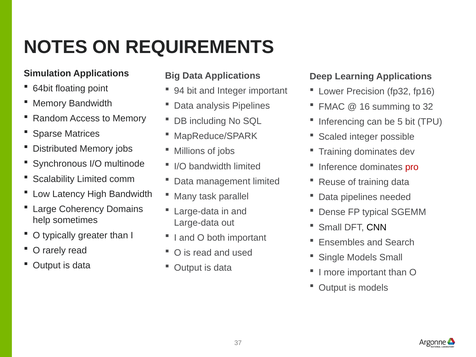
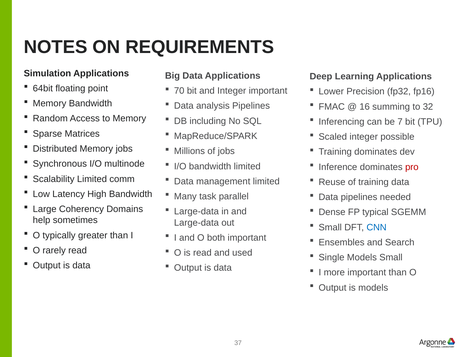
94: 94 -> 70 (179, 91)
5: 5 -> 7 (400, 122)
CNN colour: black -> blue (377, 227)
